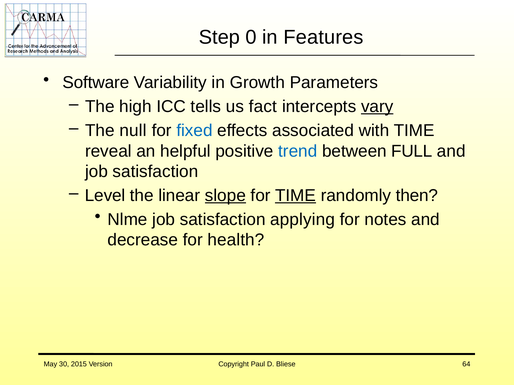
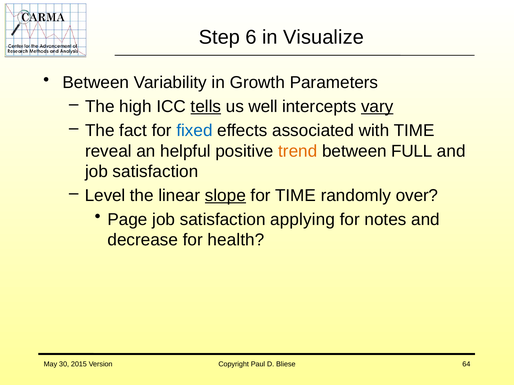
0: 0 -> 6 (251, 37)
Features: Features -> Visualize (324, 37)
Software: Software -> Between (96, 83)
tells underline: none -> present (206, 107)
fact: fact -> well (263, 107)
null: null -> fact (133, 131)
trend colour: blue -> orange (298, 151)
TIME underline: present -> none (296, 196)
then: then -> over (417, 196)
Nlme: Nlme -> Page (128, 220)
